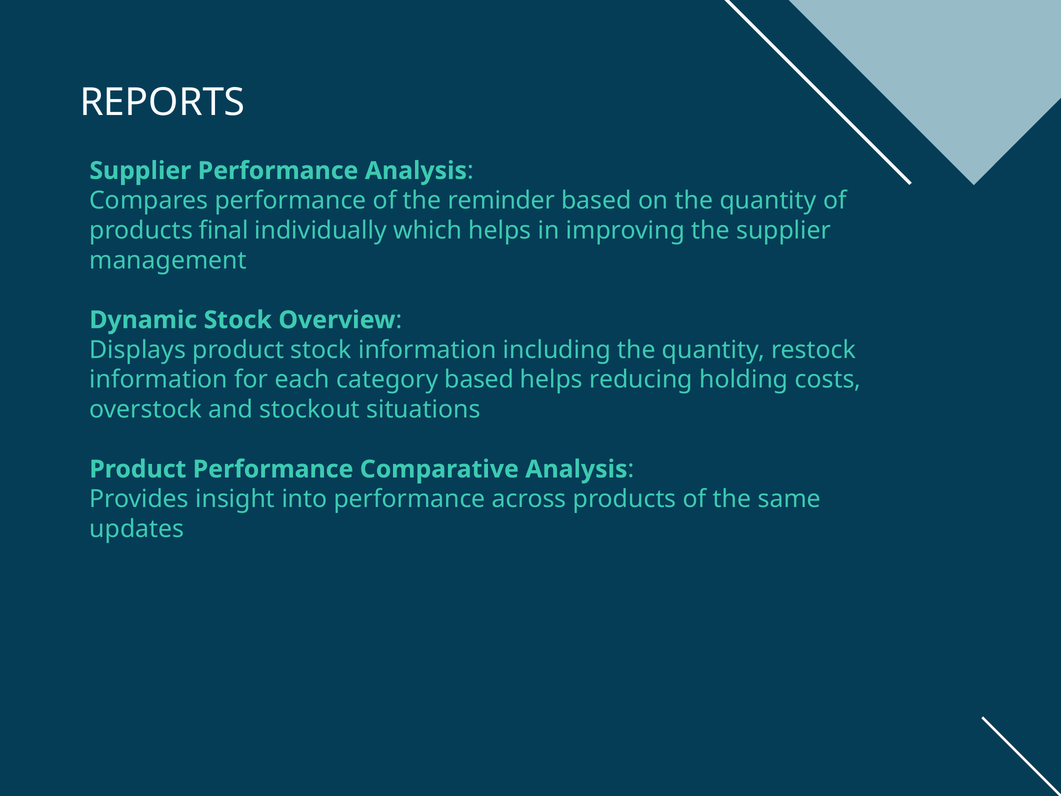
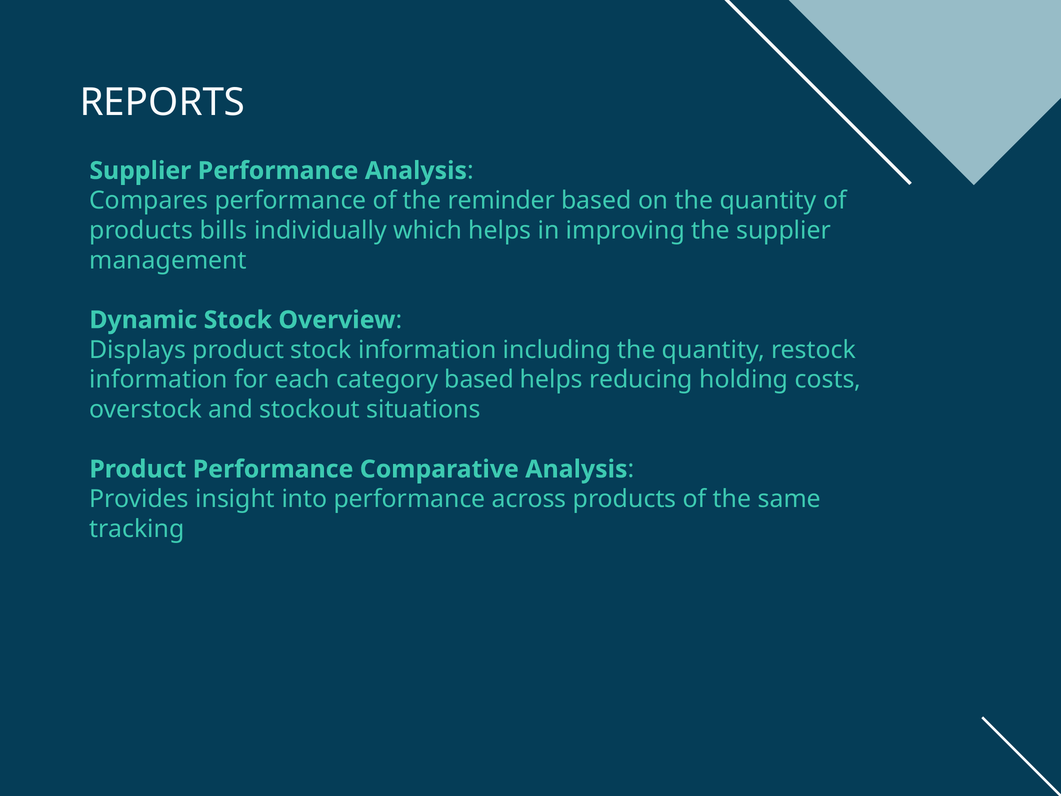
final: final -> bills (223, 230)
updates: updates -> tracking (137, 529)
